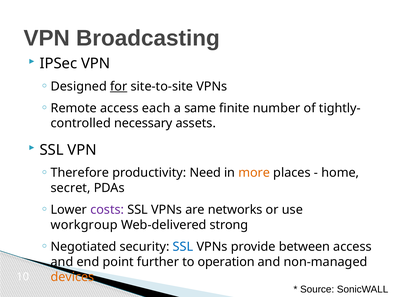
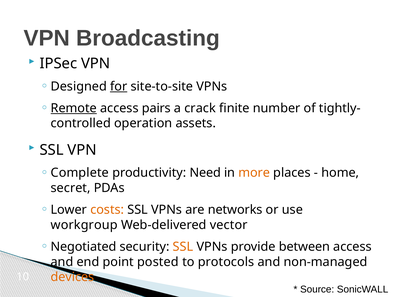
Remote underline: none -> present (74, 108)
each: each -> pairs (156, 108)
same: same -> crack (200, 108)
necessary: necessary -> operation (143, 123)
Therefore: Therefore -> Complete (80, 173)
costs colour: purple -> orange (107, 210)
strong: strong -> vector (229, 225)
SSL colour: blue -> orange (183, 247)
further: further -> posted (158, 262)
operation: operation -> protocols (226, 262)
